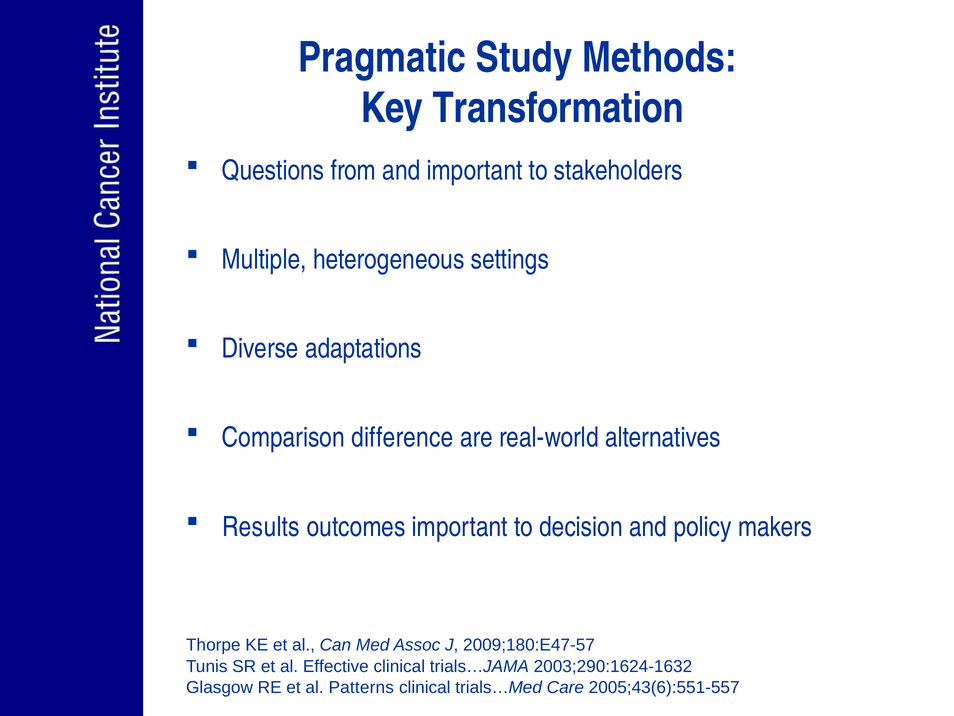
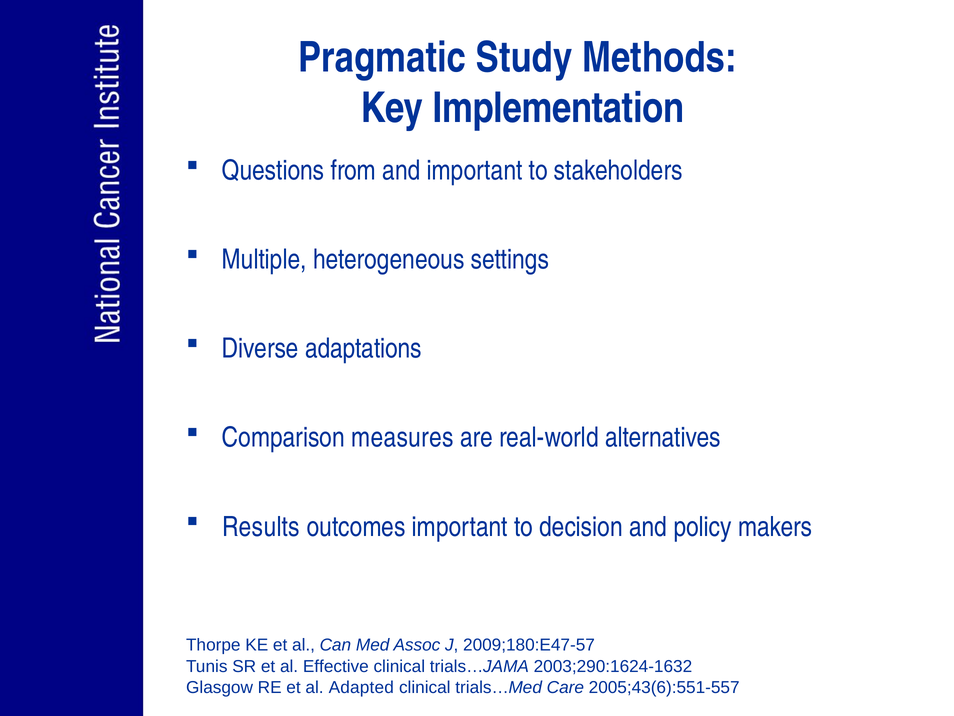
Transformation: Transformation -> Implementation (559, 108)
difference: difference -> measures (402, 437)
Patterns: Patterns -> Adapted (361, 687)
